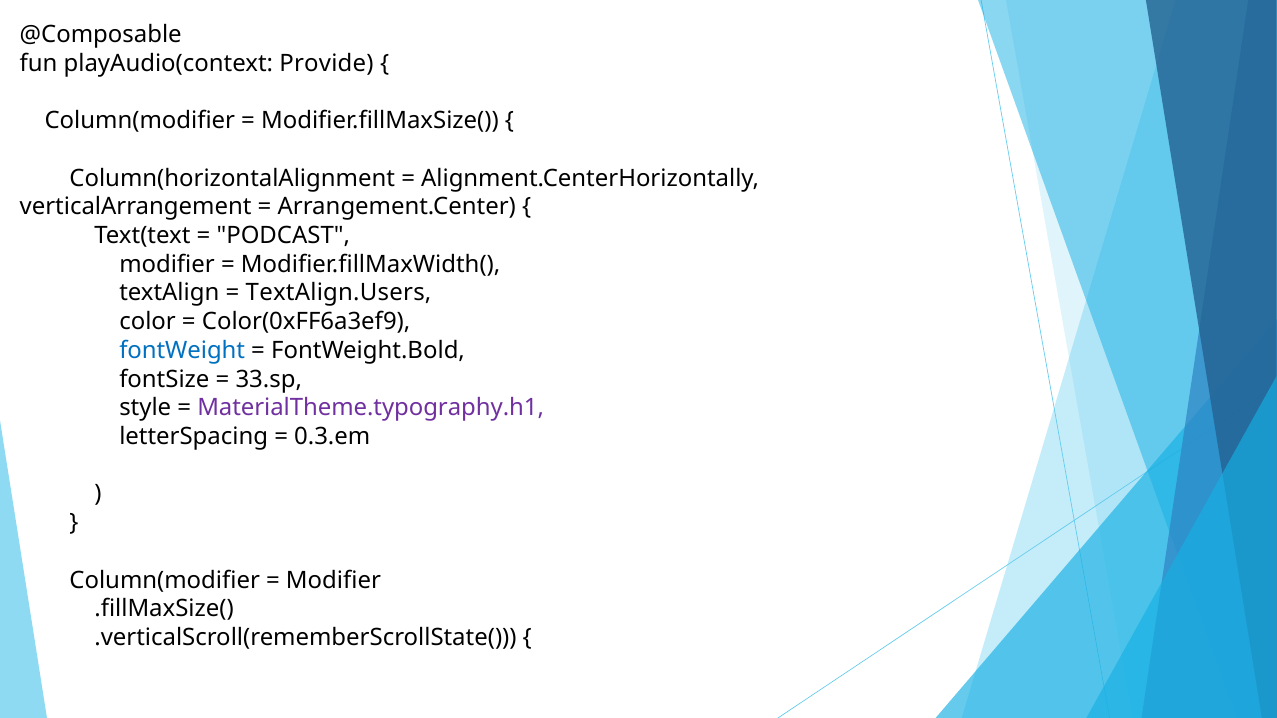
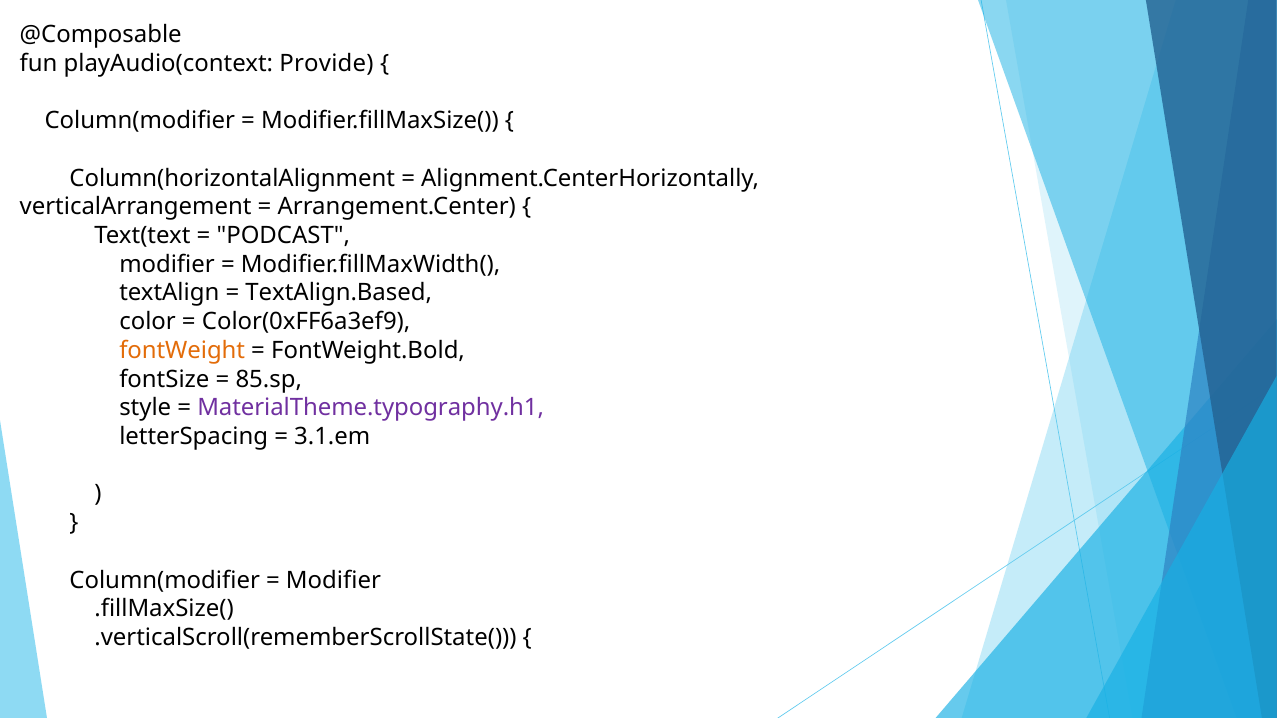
TextAlign.Users: TextAlign.Users -> TextAlign.Based (339, 293)
fontWeight colour: blue -> orange (182, 351)
33.sp: 33.sp -> 85.sp (269, 379)
0.3.em: 0.3.em -> 3.1.em (332, 437)
